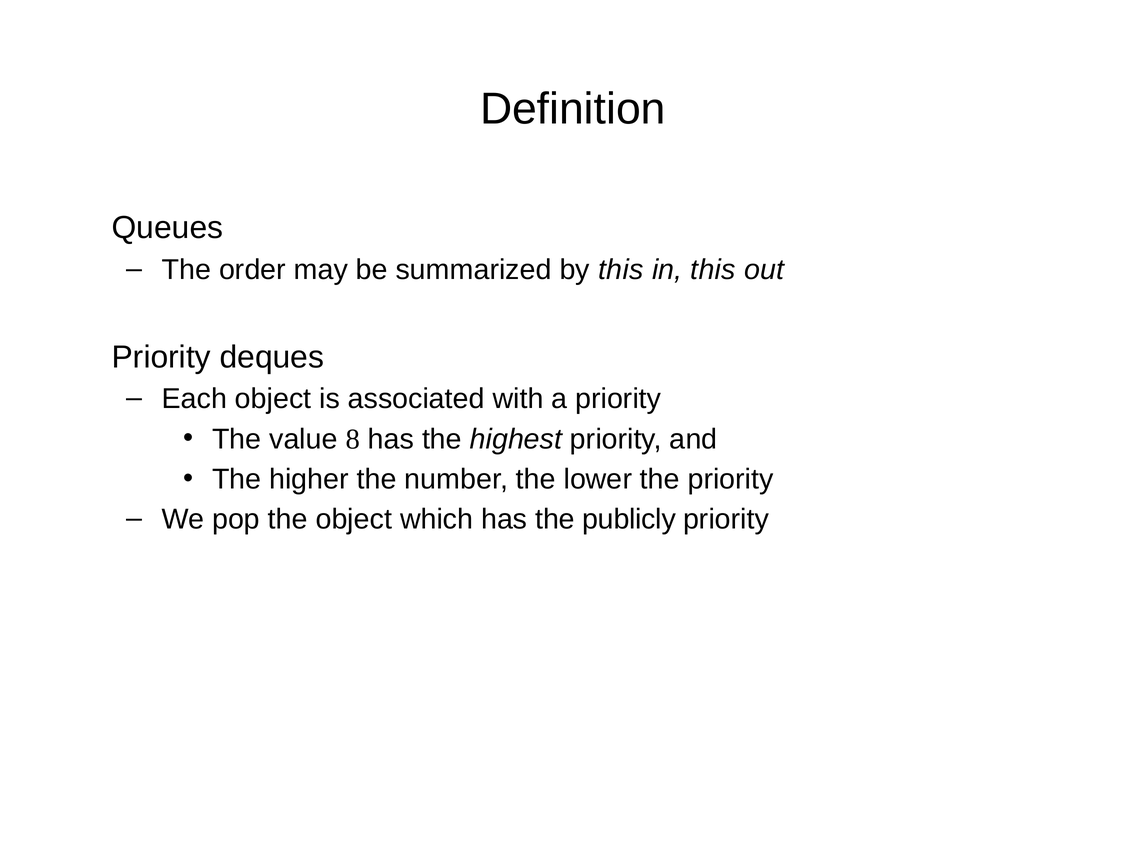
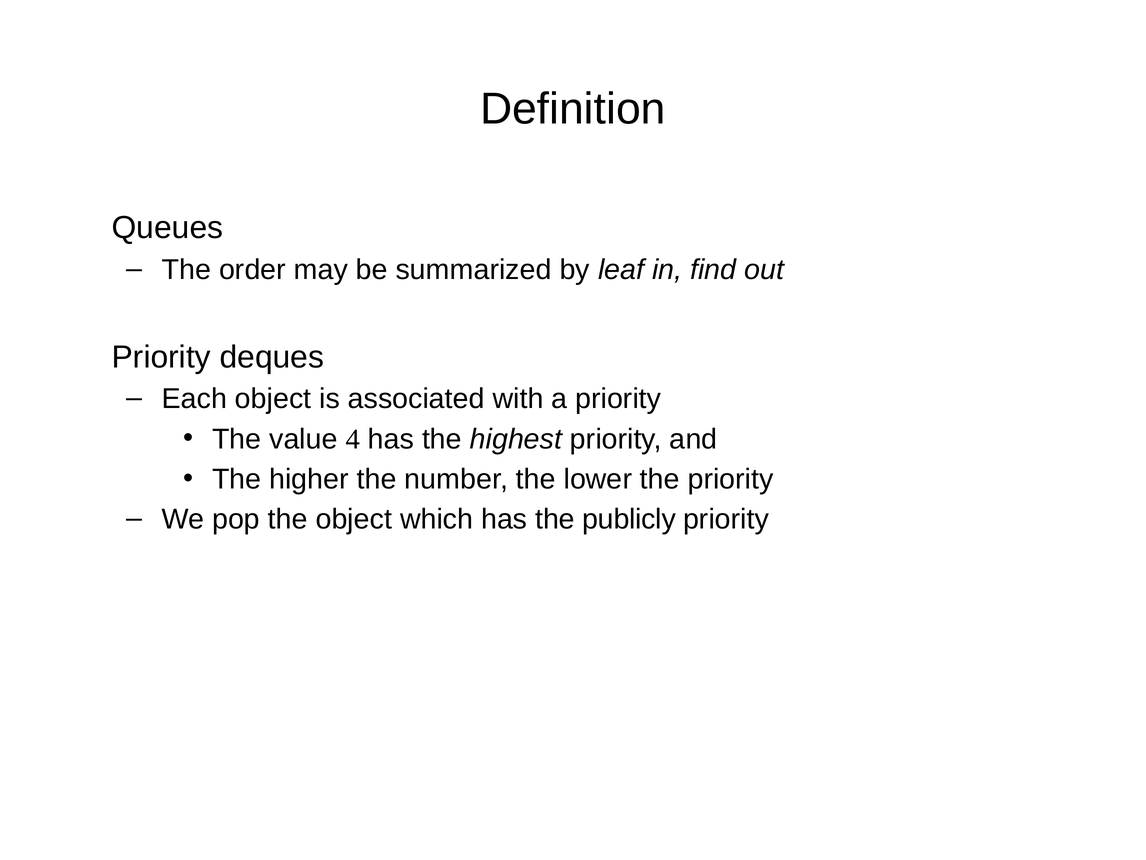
by this: this -> leaf (621, 269)
in this: this -> find (713, 269)
8: 8 -> 4 (353, 439)
